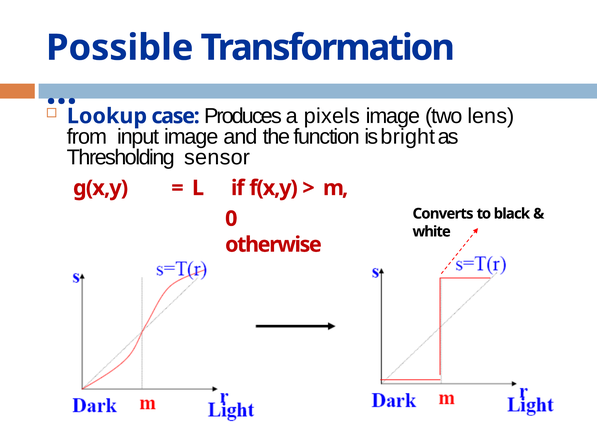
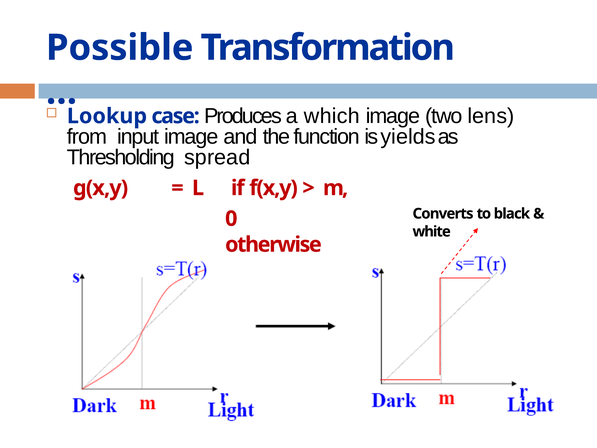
pixels: pixels -> which (332, 116)
bright: bright -> yields (408, 137)
sensor: sensor -> spread (217, 157)
